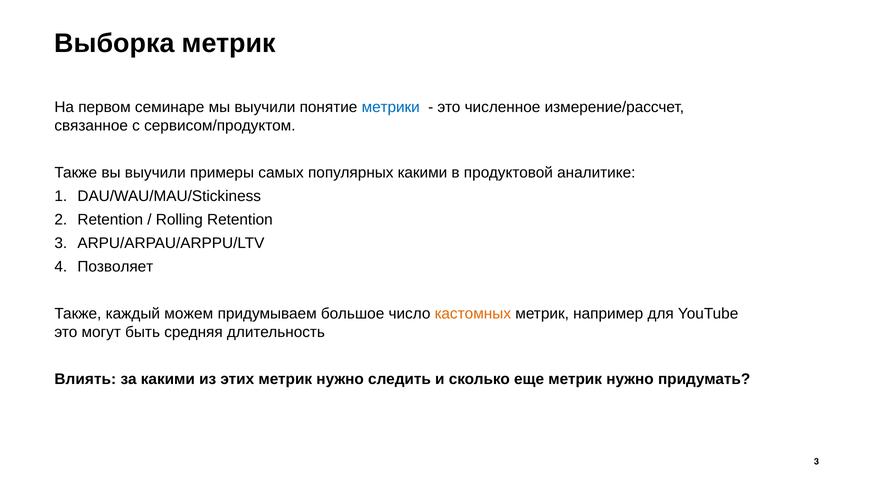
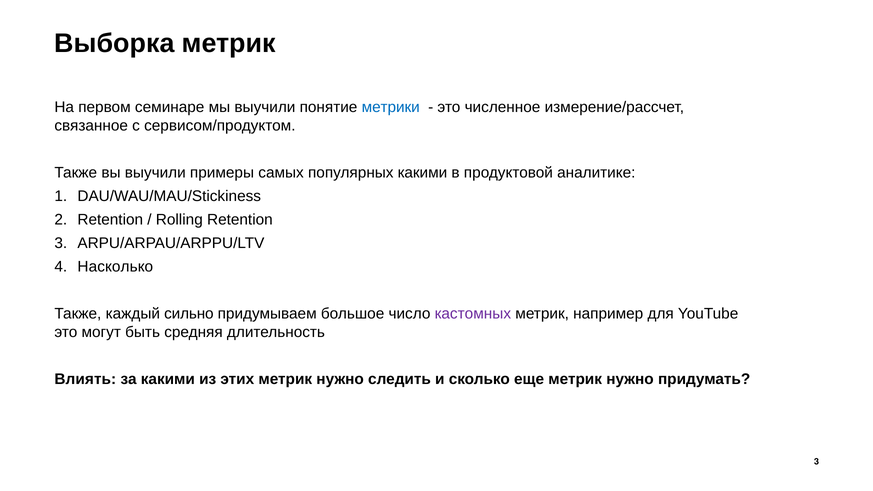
Позволяет: Позволяет -> Насколько (115, 267)
можем: можем -> сильно (189, 314)
кастомных colour: orange -> purple (473, 314)
